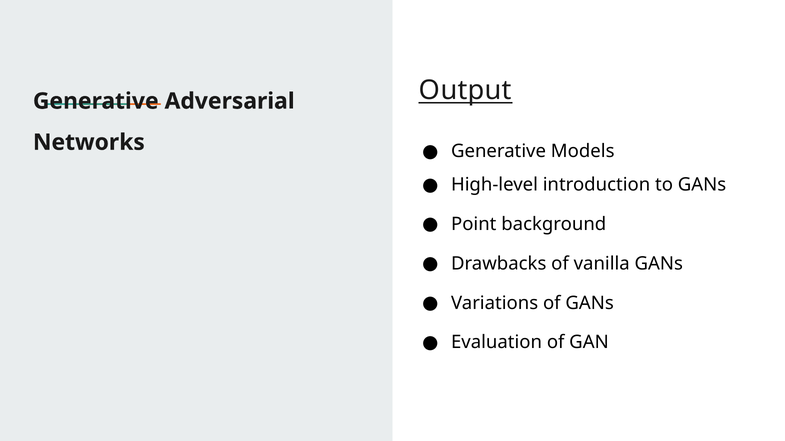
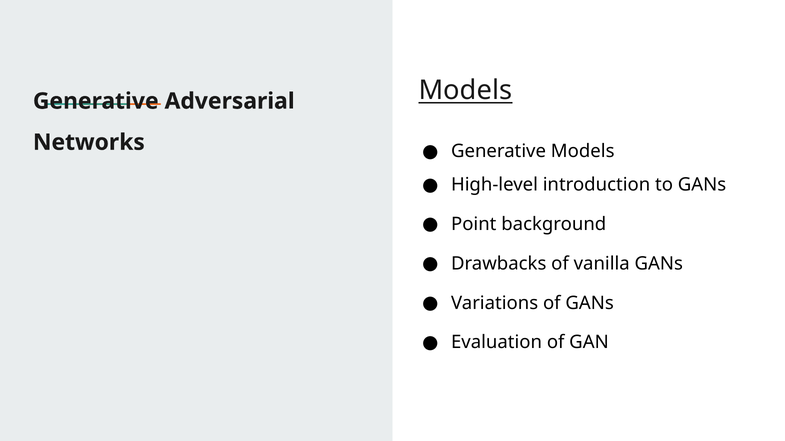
Output: Output -> Models (465, 90)
